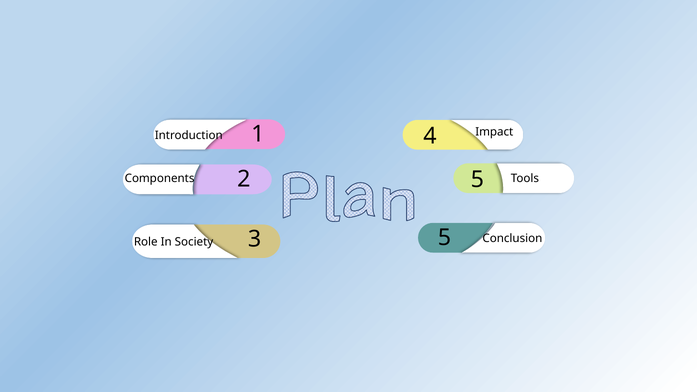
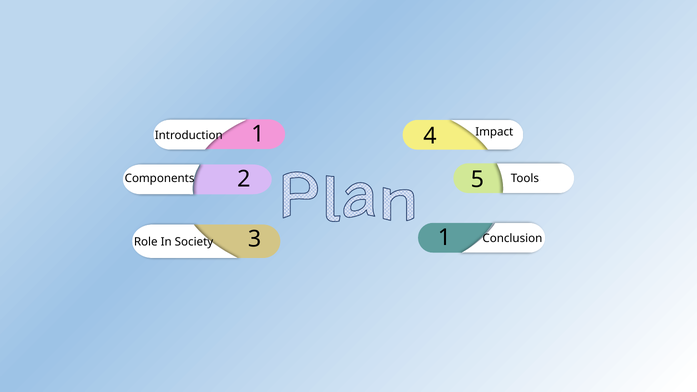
3 5: 5 -> 1 (445, 237)
